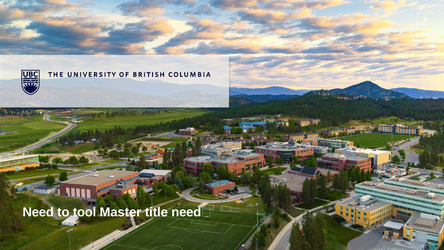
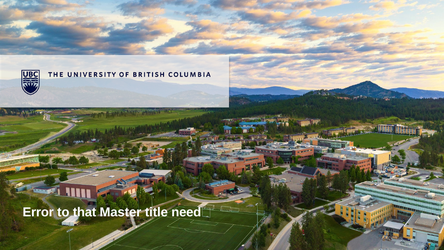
Need: Need -> Error (38, 212)
tool: tool -> that (85, 212)
